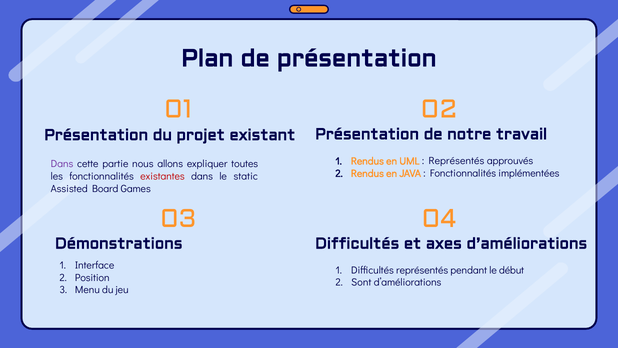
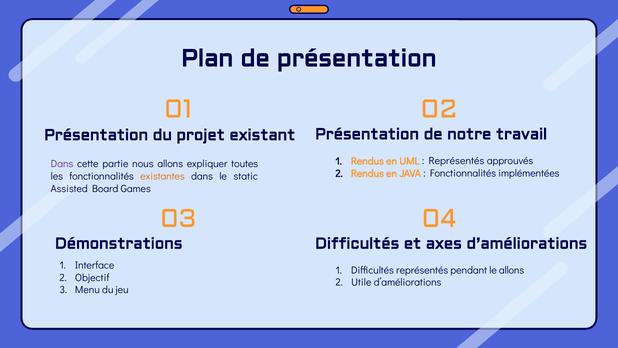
existantes colour: red -> orange (163, 176)
le début: début -> allons (512, 270)
Position: Position -> Objectif (92, 277)
Sont: Sont -> Utile (361, 282)
